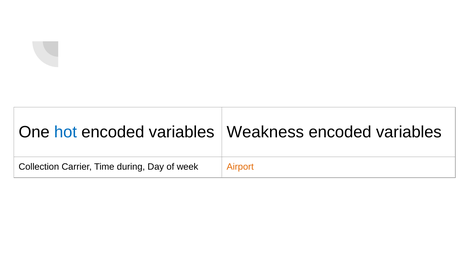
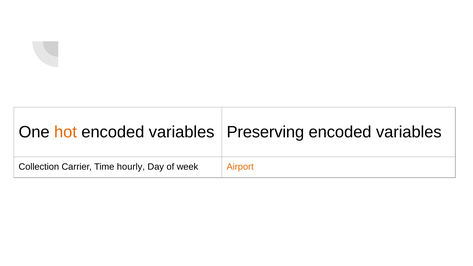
hot colour: blue -> orange (65, 132)
Weakness: Weakness -> Preserving (265, 132)
during: during -> hourly (131, 167)
